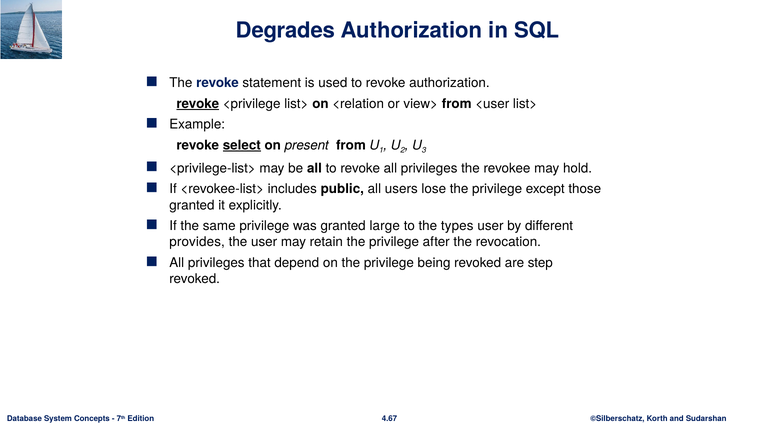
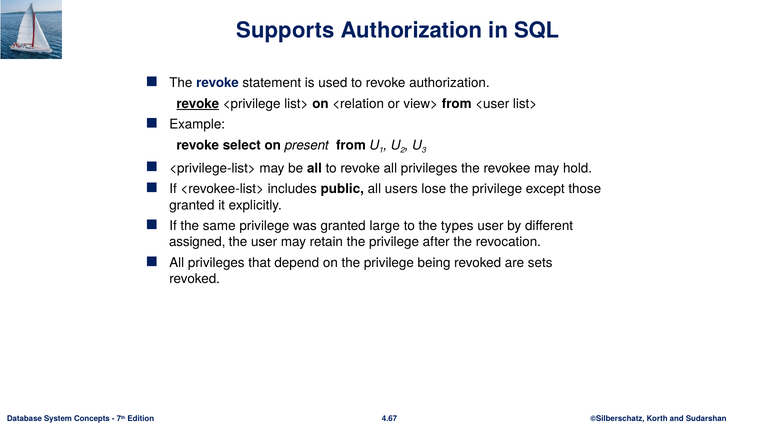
Degrades: Degrades -> Supports (285, 31)
select underline: present -> none (242, 145)
provides: provides -> assigned (197, 242)
step: step -> sets (540, 263)
